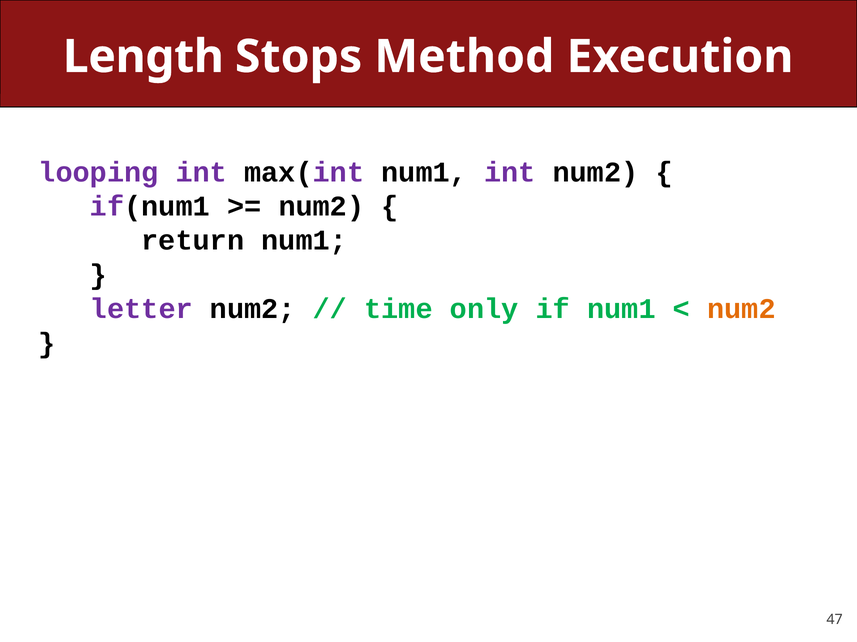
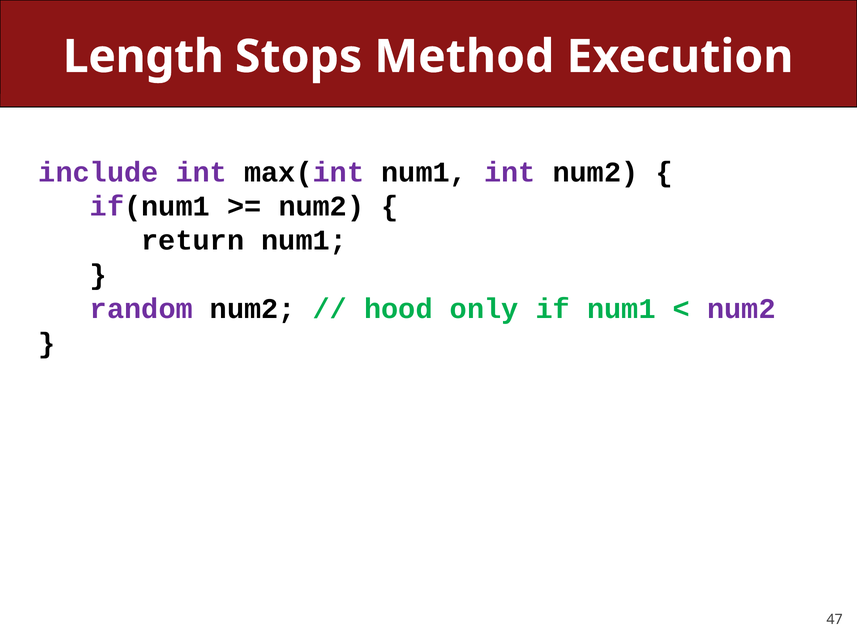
looping: looping -> include (99, 172)
letter: letter -> random (141, 309)
time: time -> hood (398, 309)
num2 colour: orange -> purple (741, 309)
